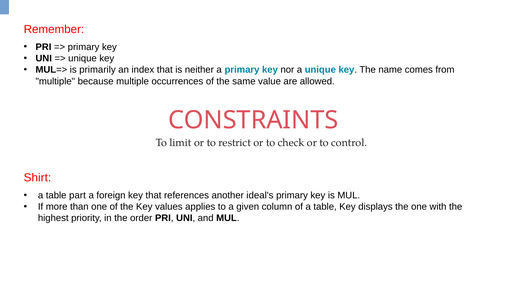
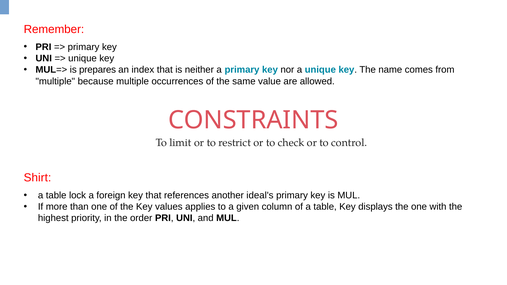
primarily: primarily -> prepares (98, 70)
part: part -> lock (78, 196)
